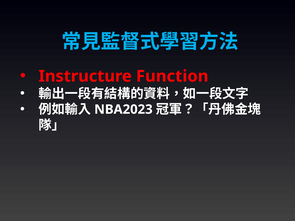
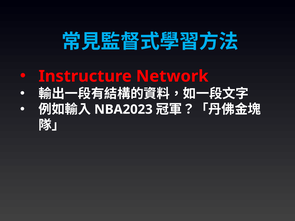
Function: Function -> Network (172, 76)
